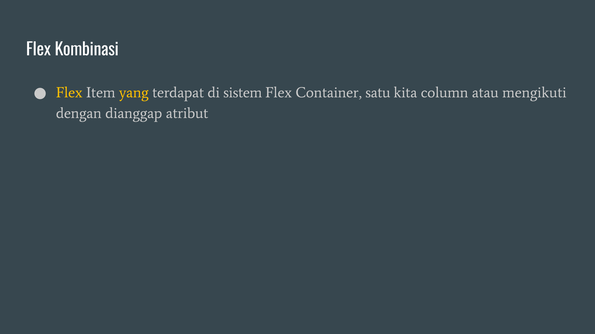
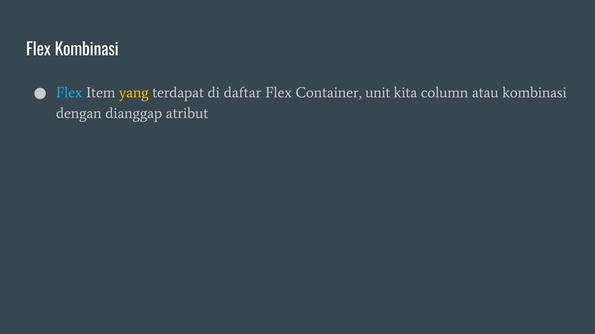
Flex colour: yellow -> light blue (69, 93)
sistem: sistem -> daftar (243, 93)
satu: satu -> unit (378, 93)
atau mengikuti: mengikuti -> kombinasi (534, 93)
